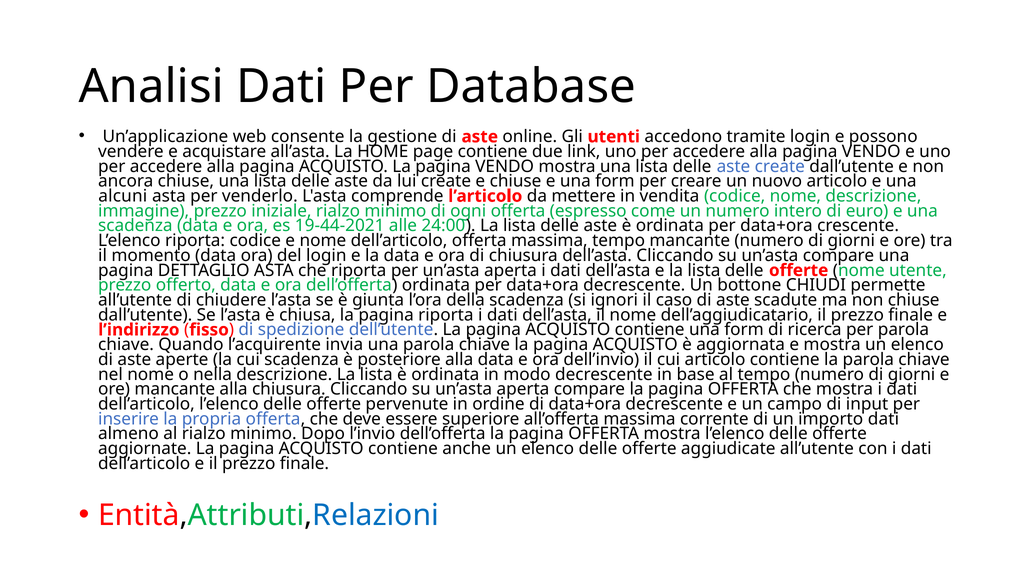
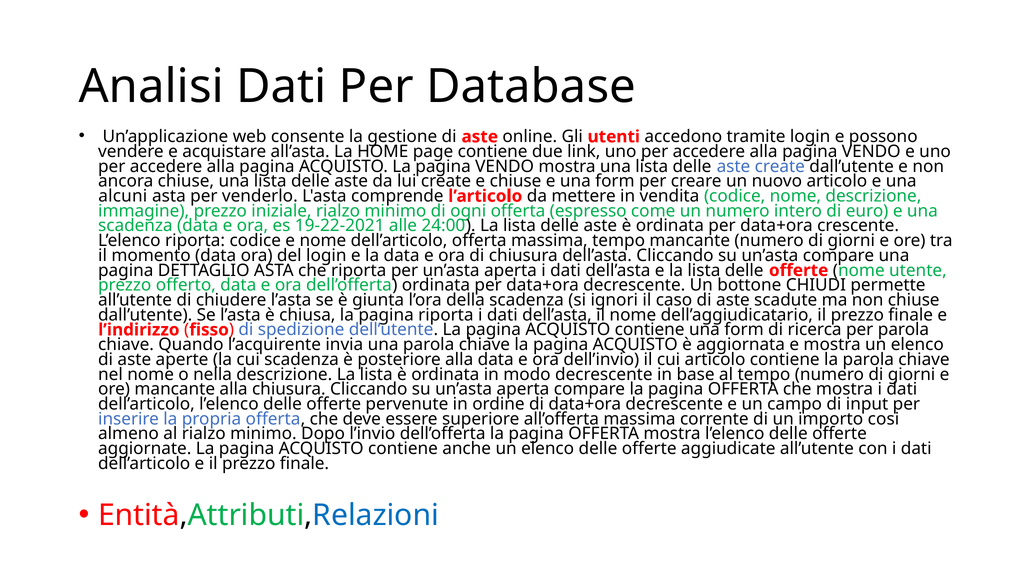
19-44-2021: 19-44-2021 -> 19-22-2021 (340, 226)
importo dati: dati -> cosi (883, 419)
